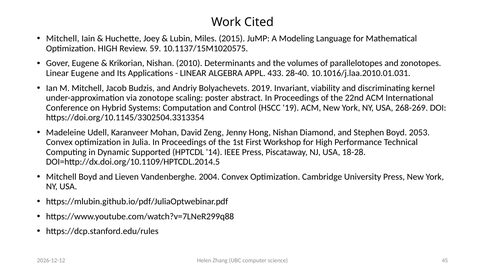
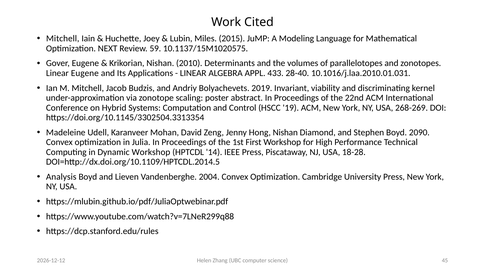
Optimization HIGH: HIGH -> NEXT (108, 48)
2053: 2053 -> 2090 (419, 132)
Dynamic Supported: Supported -> Workshop (151, 152)
Mitchell: Mitchell -> Analysis (61, 177)
